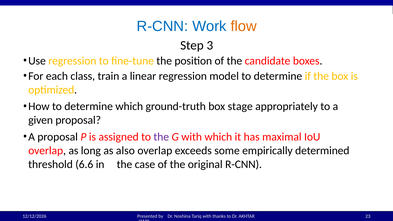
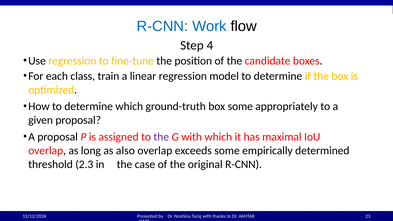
flow colour: orange -> black (244, 26)
3: 3 -> 4 (210, 45)
box stage: stage -> some (240, 106)
6.6: 6.6 -> 2.3 (84, 164)
